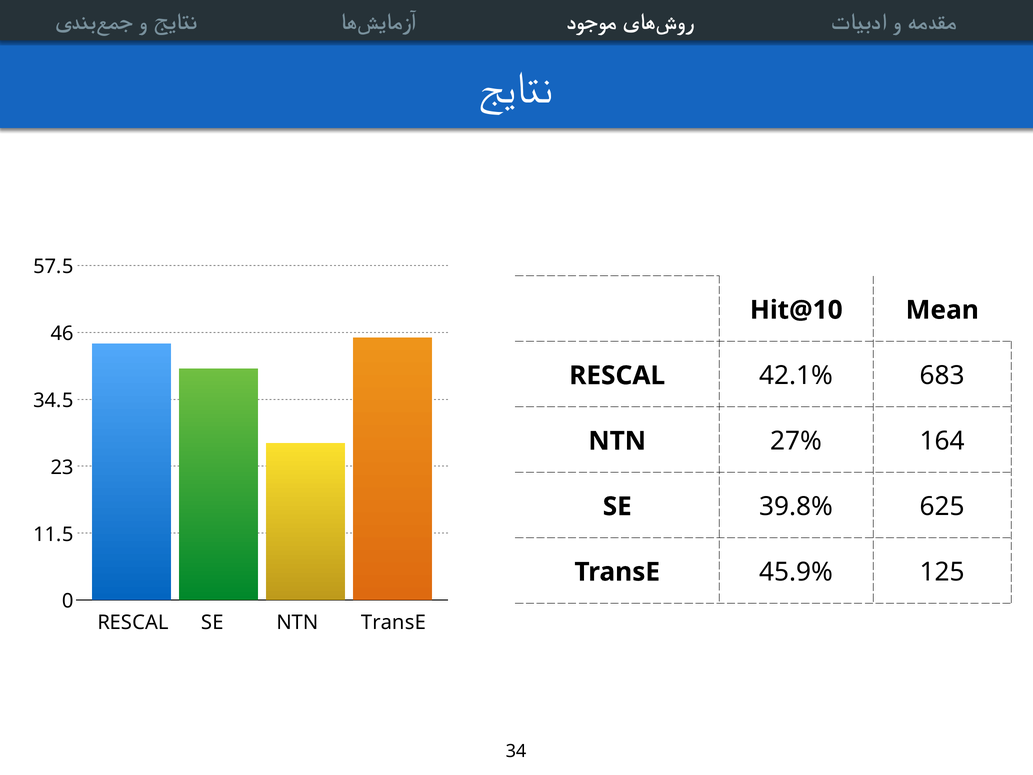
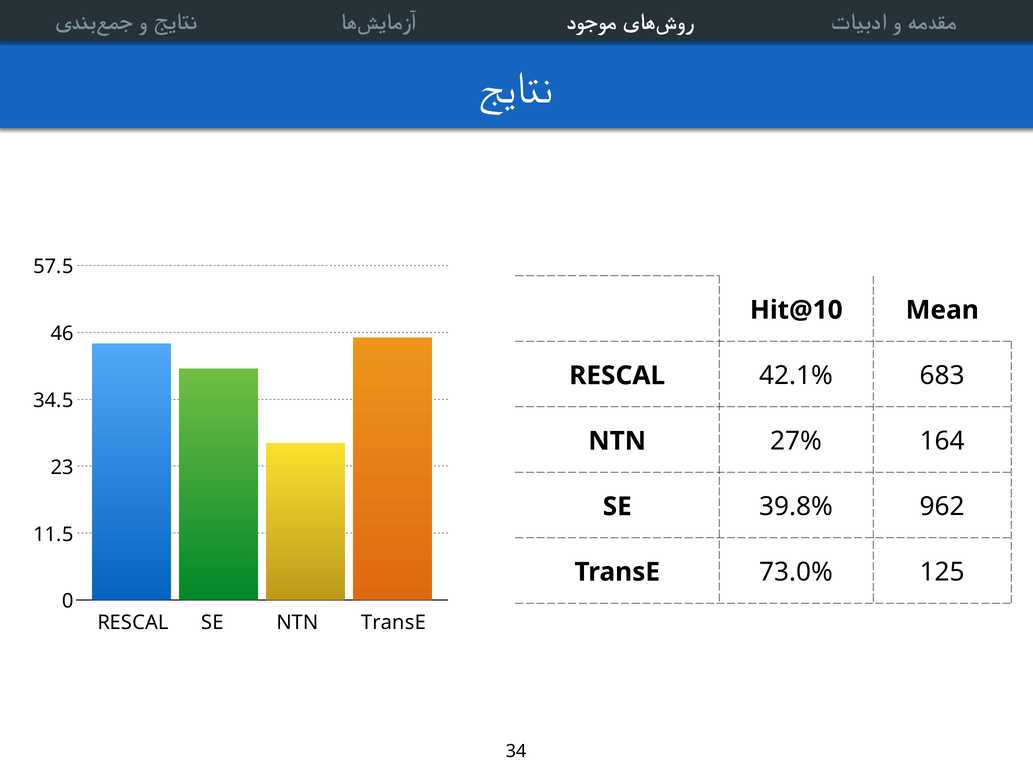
625: 625 -> 962 (942, 506)
45.9%: 45.9% -> 73.0% (796, 572)
